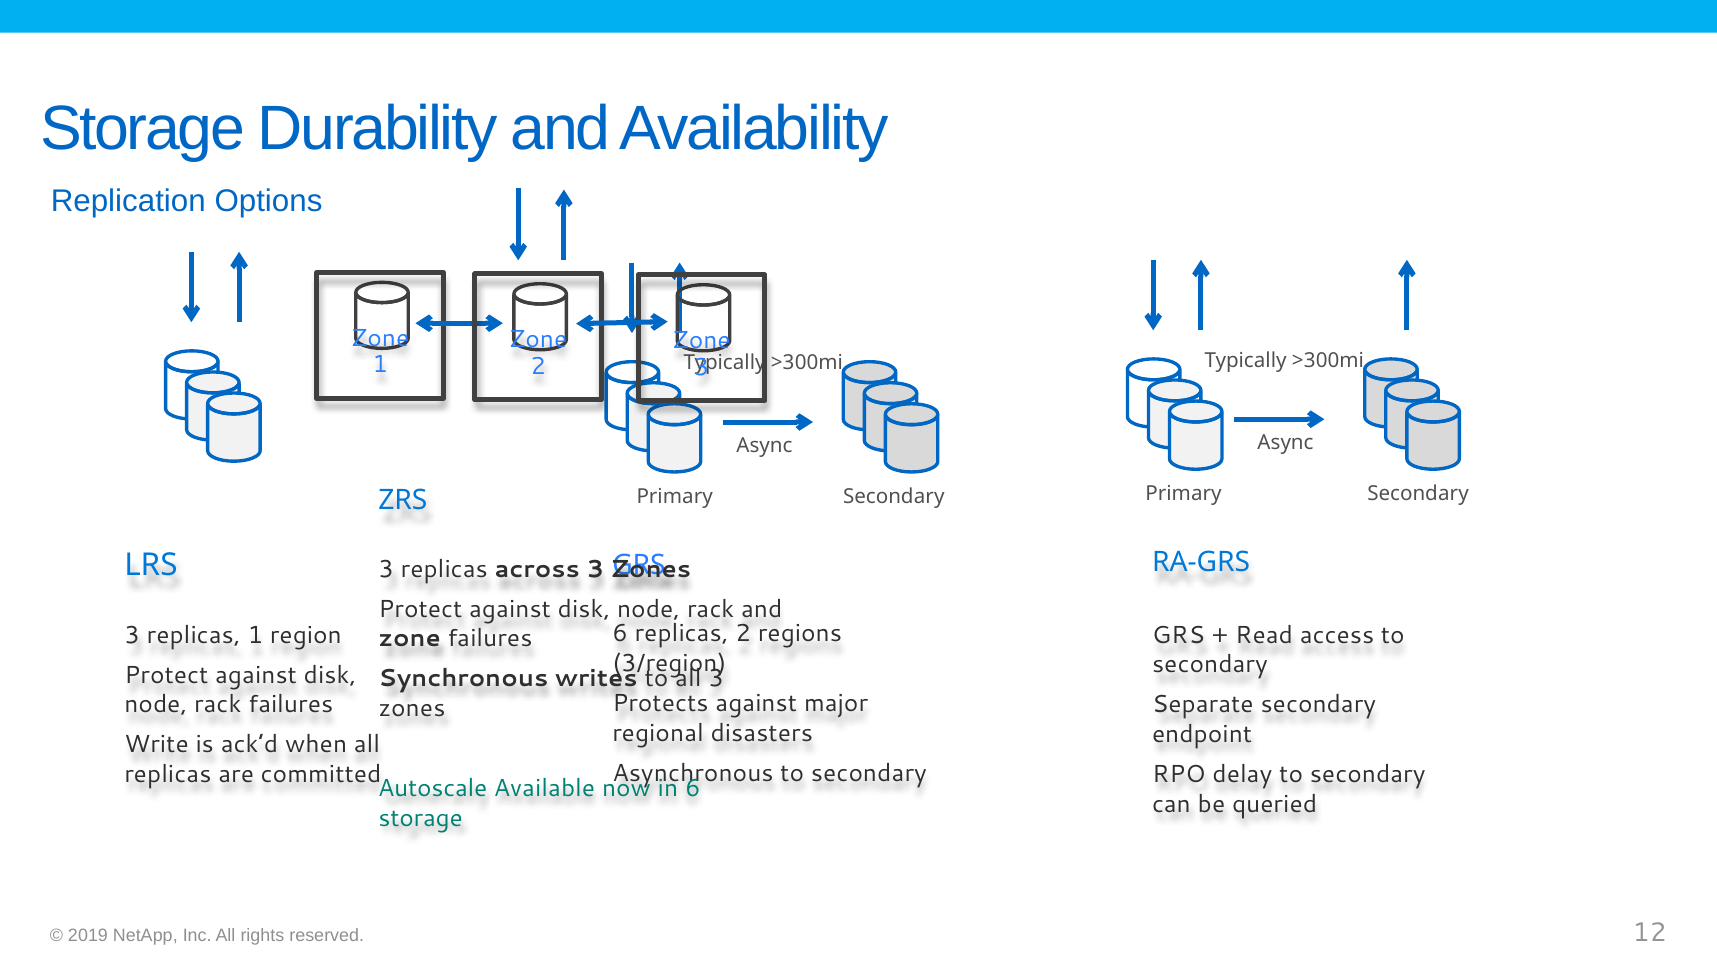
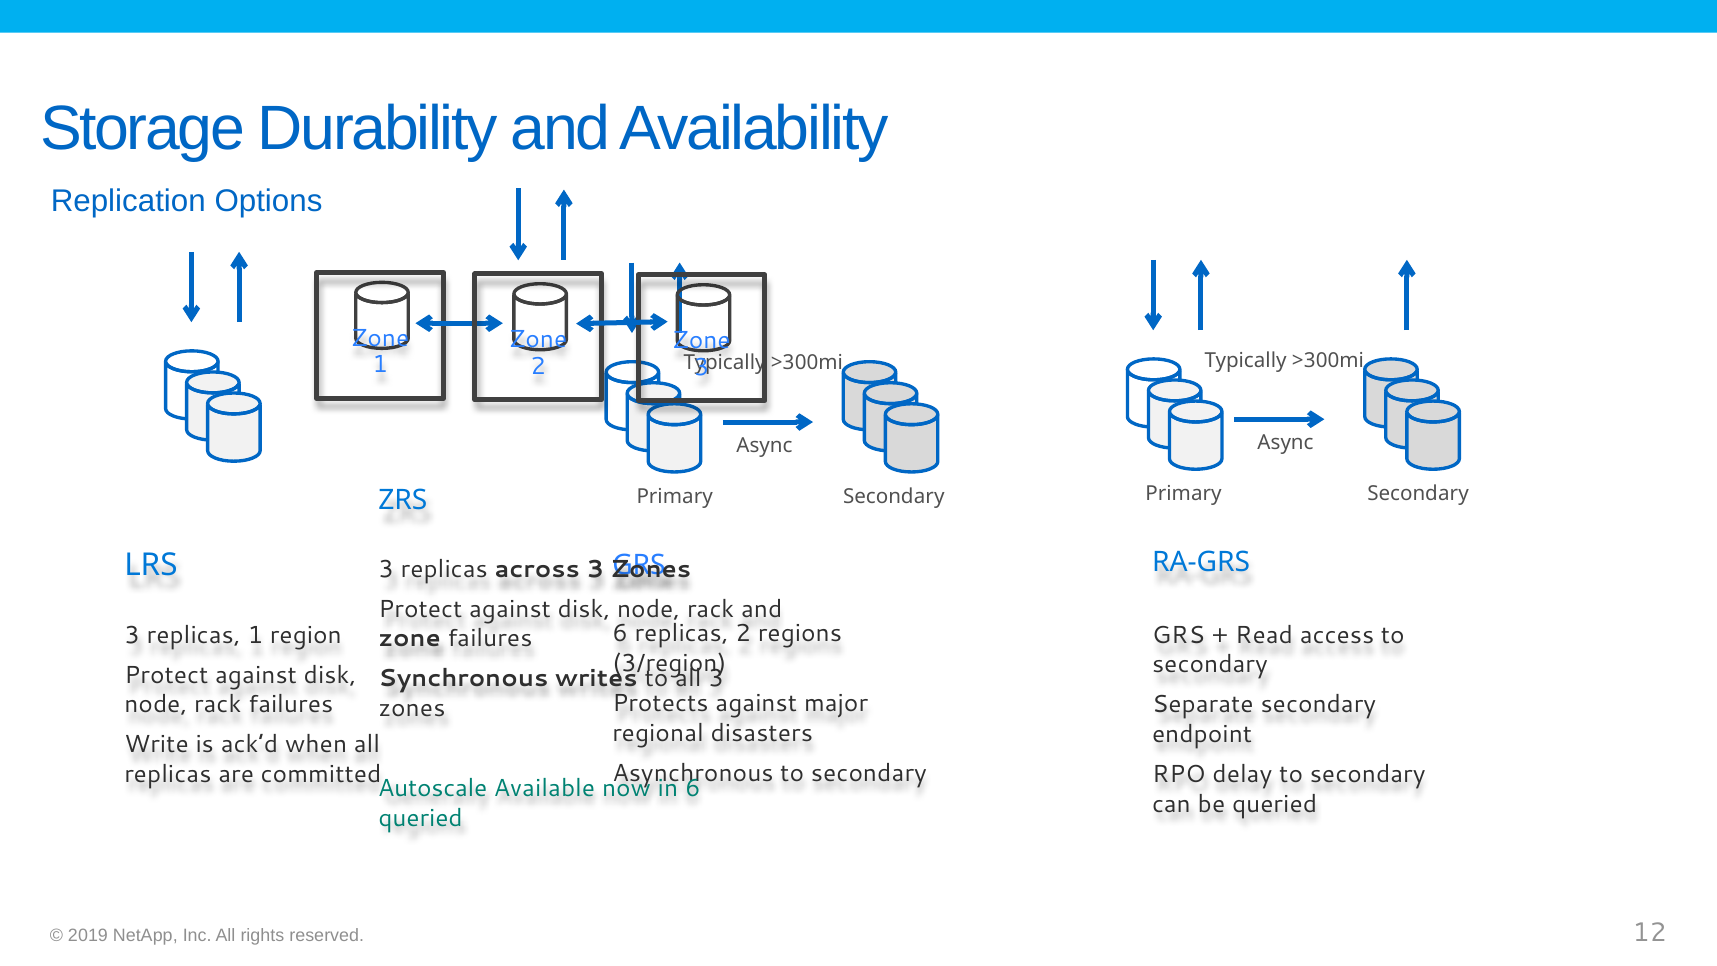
storage: storage -> queried (421, 818)
